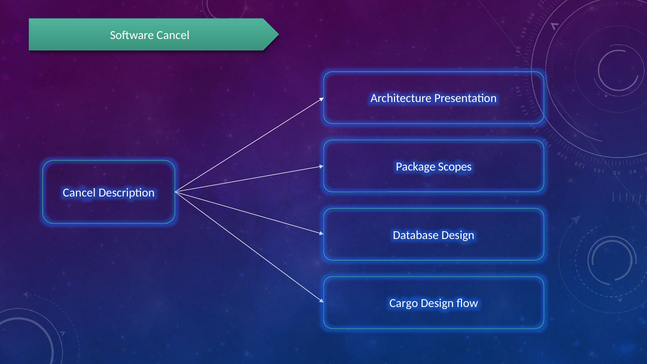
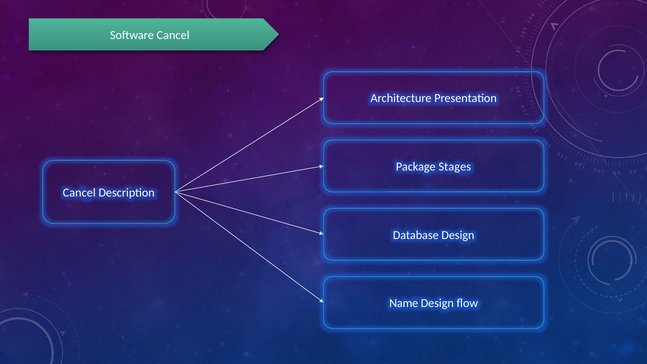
Scopes: Scopes -> Stages (455, 167)
Cargo: Cargo -> Name (404, 303)
